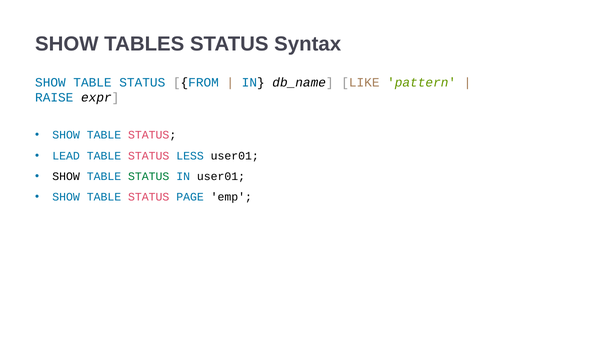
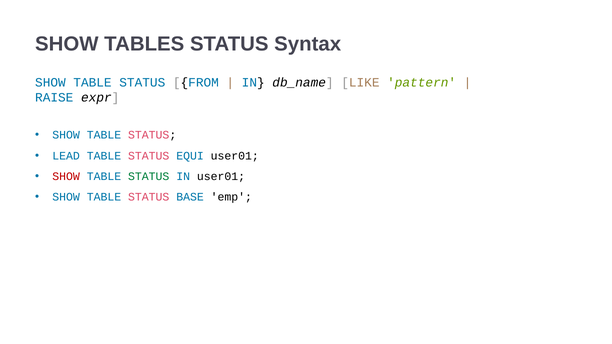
LESS: LESS -> EQUI (190, 156)
SHOW colour: black -> red (66, 177)
PAGE: PAGE -> BASE (190, 197)
